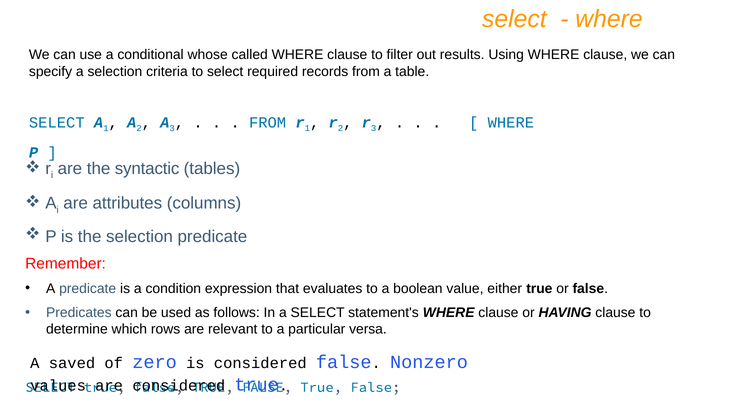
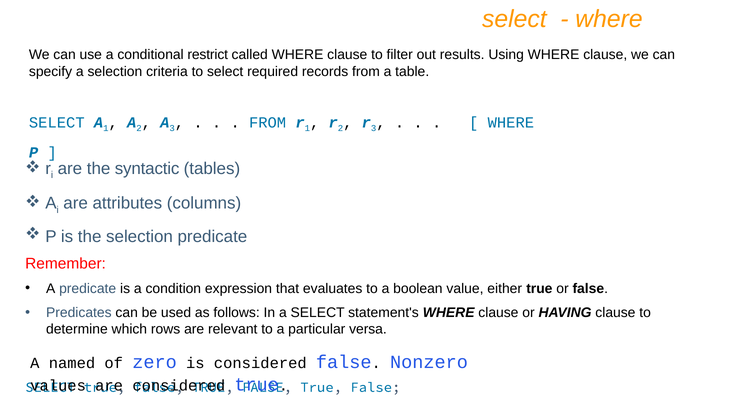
whose: whose -> restrict (208, 55)
saved: saved -> named (72, 363)
